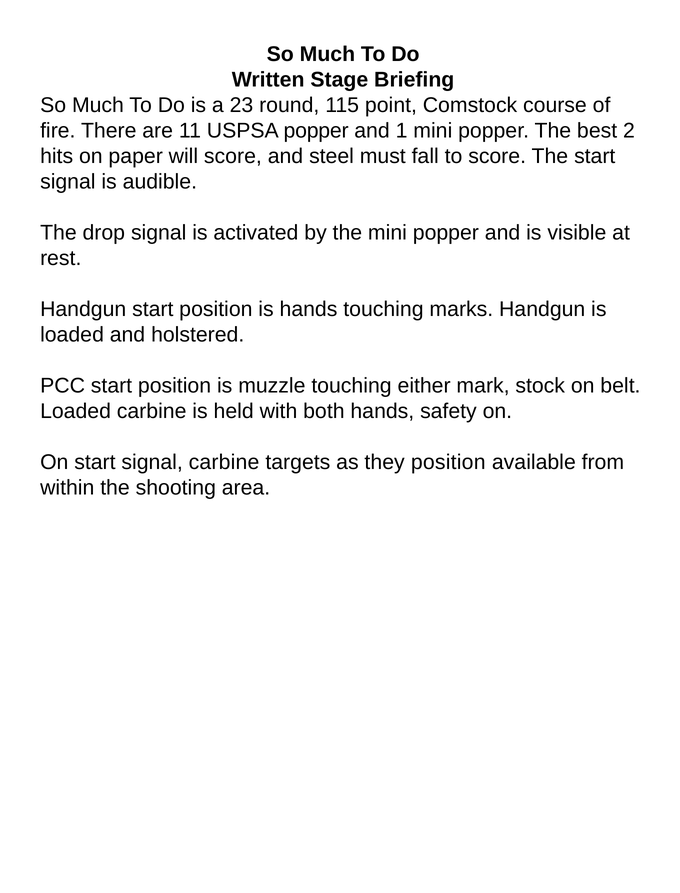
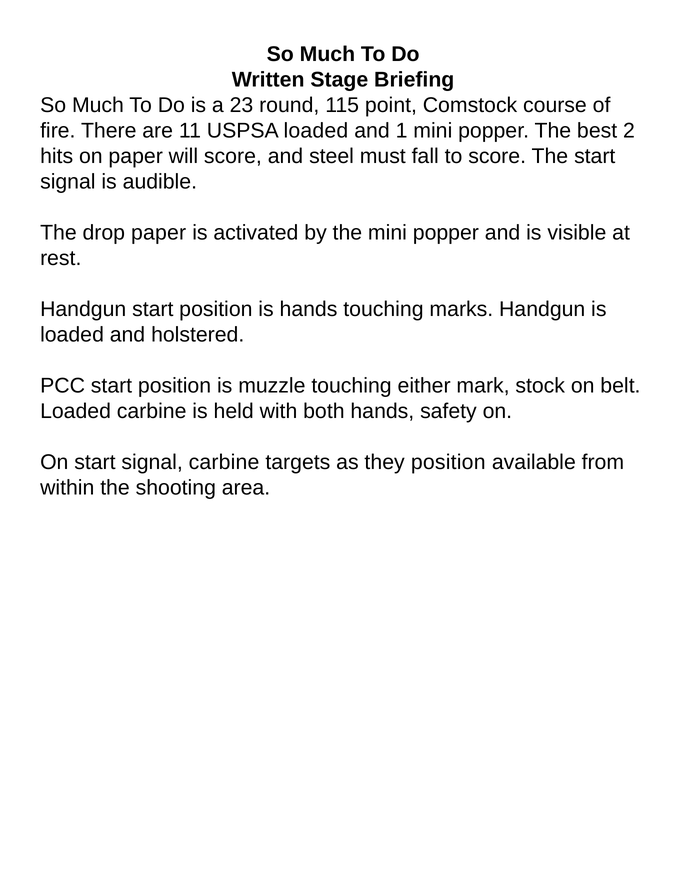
USPSA popper: popper -> loaded (316, 131)
drop signal: signal -> paper (159, 233)
